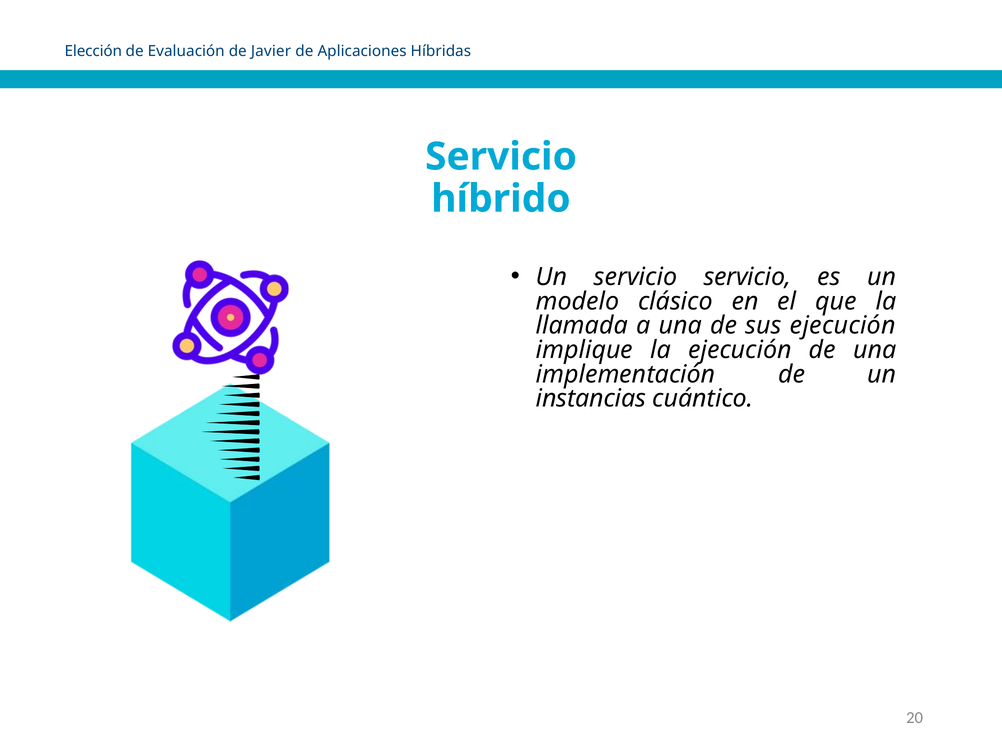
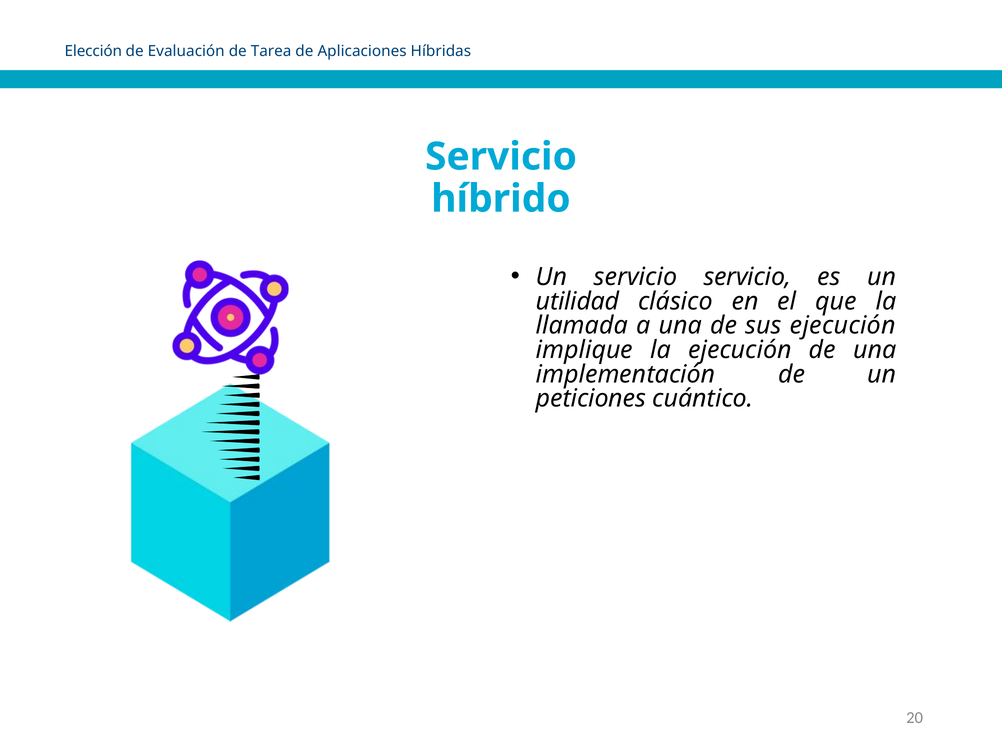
Javier: Javier -> Tarea (271, 51)
modelo: modelo -> utilidad (578, 301)
instancias: instancias -> peticiones (591, 398)
